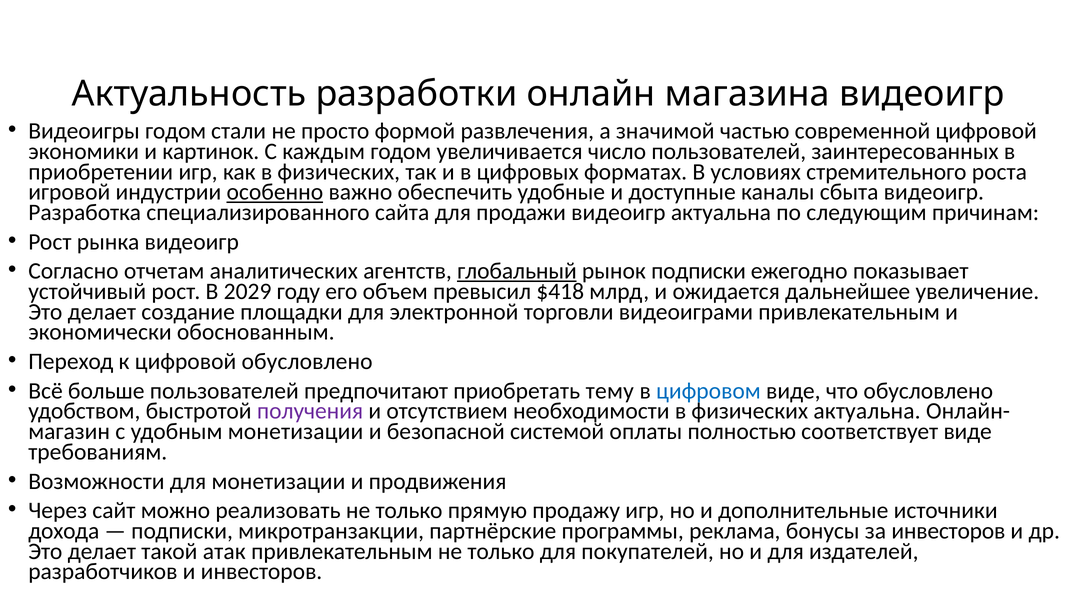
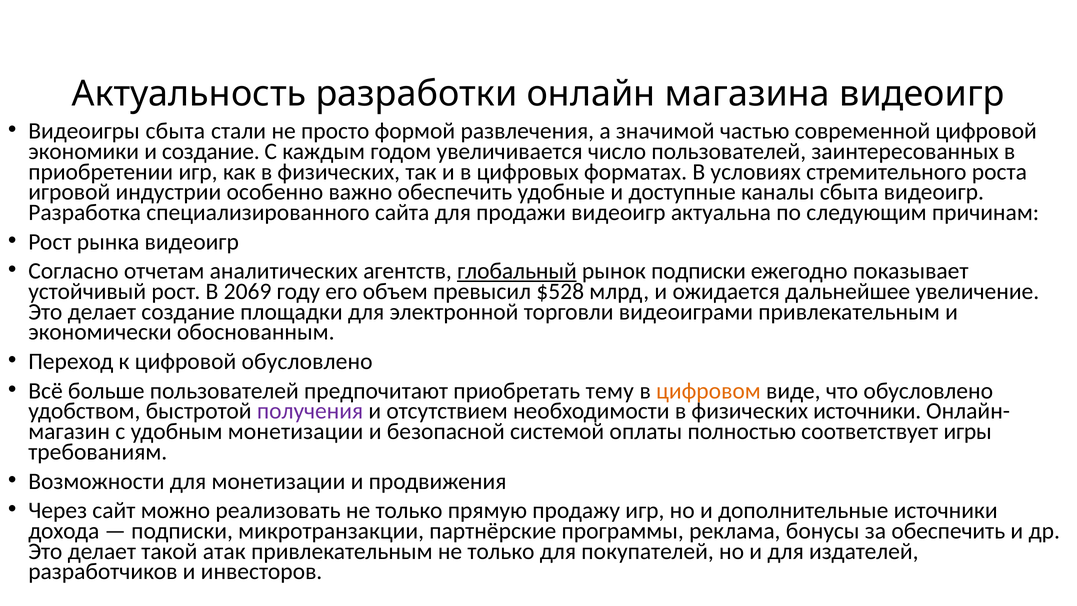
Видеоигры годом: годом -> сбыта (175, 131)
и картинок: картинок -> создание (211, 151)
особенно underline: present -> none (275, 192)
2029: 2029 -> 2069 (248, 291)
$418: $418 -> $528 (560, 291)
цифровом colour: blue -> orange (708, 391)
физических актуальна: актуальна -> источники (867, 411)
соответствует виде: виде -> игры (968, 431)
за инвесторов: инвесторов -> обеспечить (948, 531)
